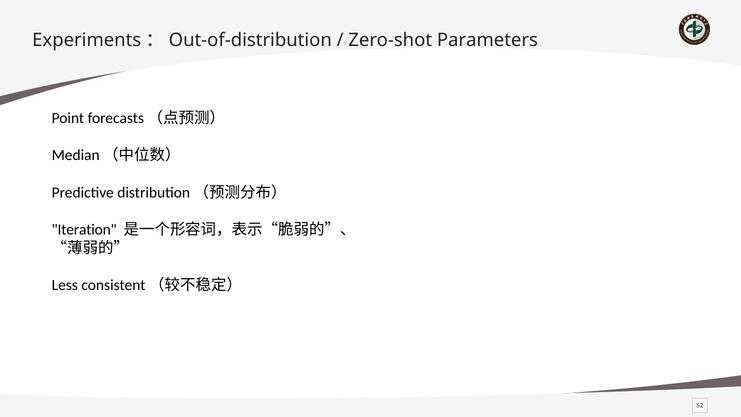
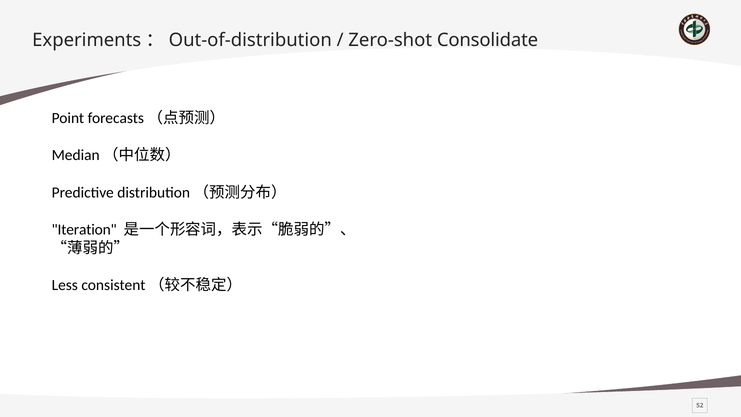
Parameters: Parameters -> Consolidate (488, 40)
